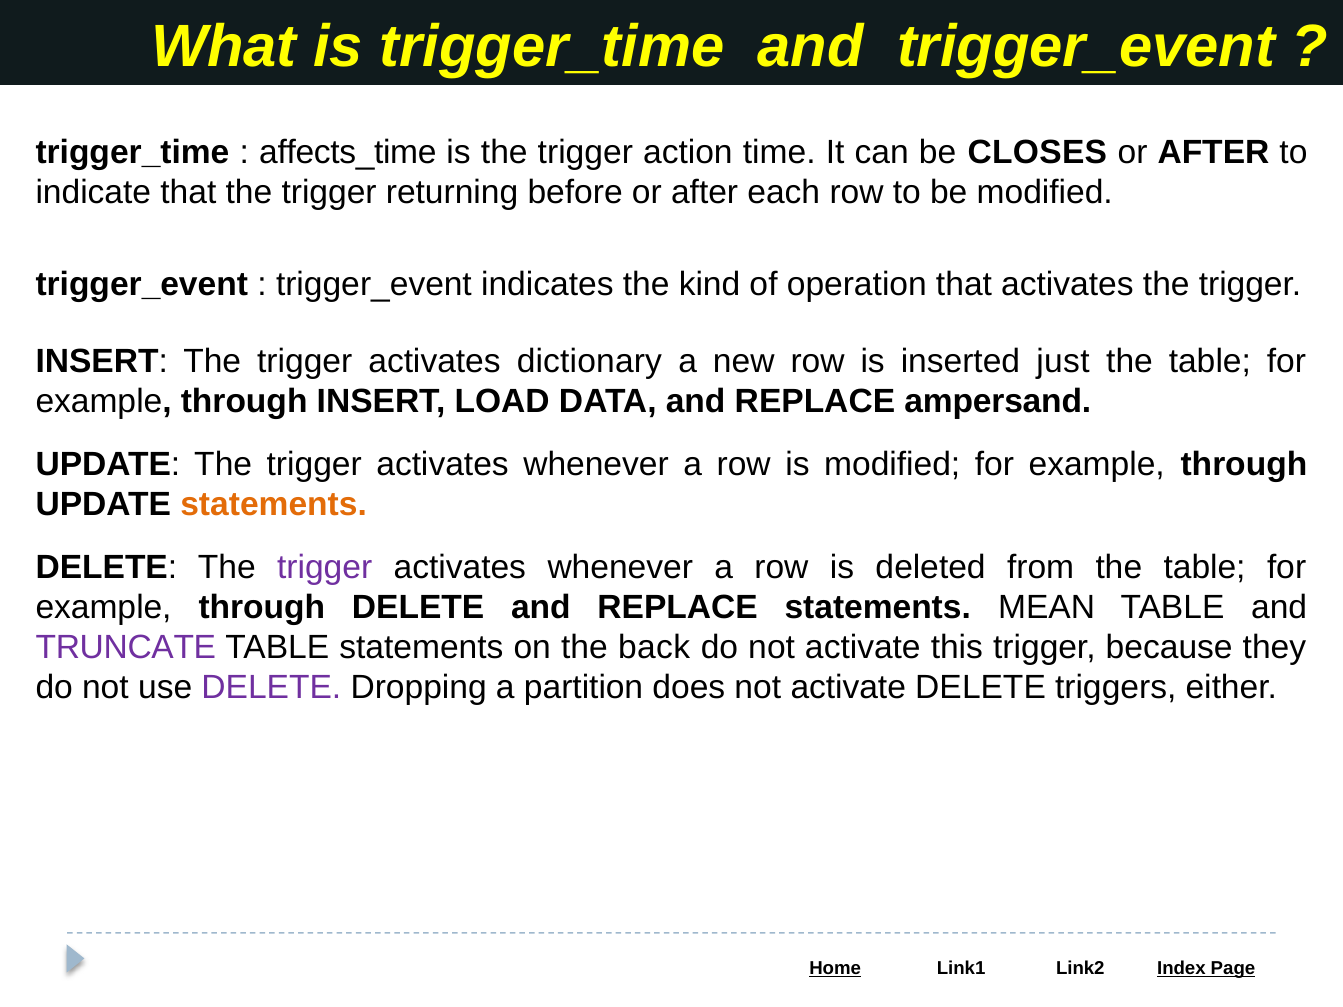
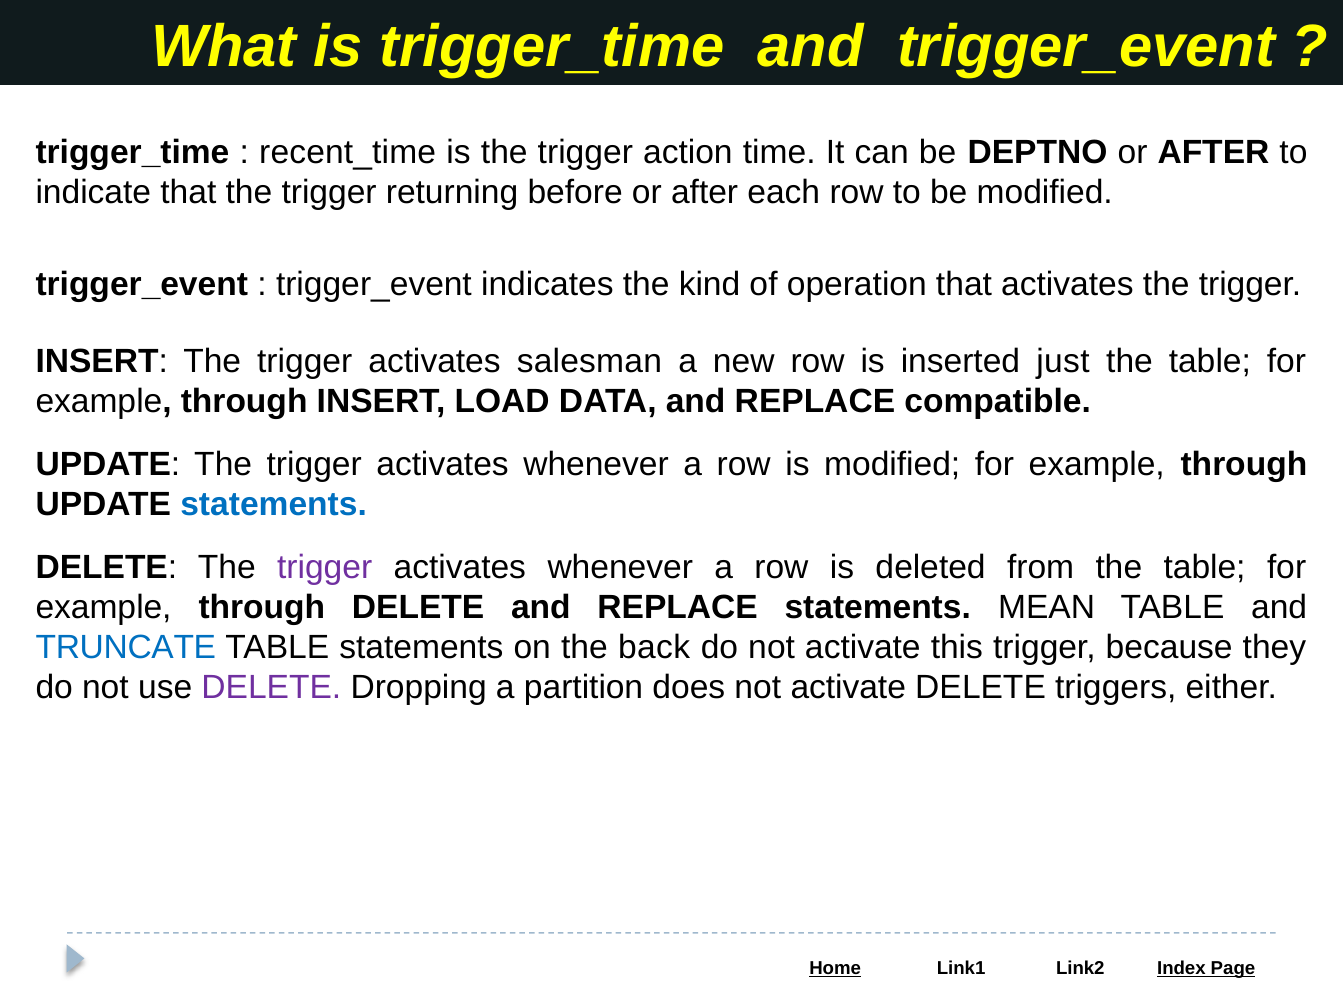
affects_time: affects_time -> recent_time (348, 152)
CLOSES: CLOSES -> DEPTNO (1038, 152)
dictionary: dictionary -> salesman (589, 361)
ampersand: ampersand -> compatible (998, 401)
statements colour: orange -> blue (274, 504)
TRUNCATE colour: purple -> blue (126, 648)
